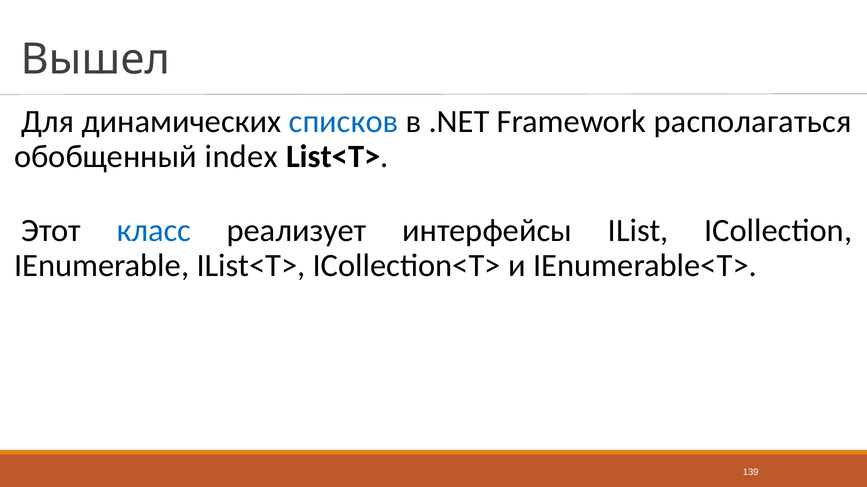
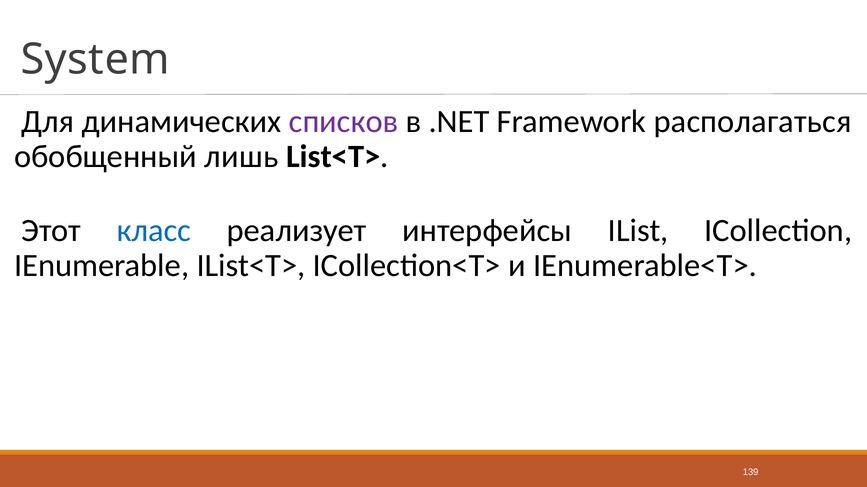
Вышел: Вышел -> System (95, 59)
списков colour: blue -> purple (344, 122)
index: index -> лишь (241, 157)
